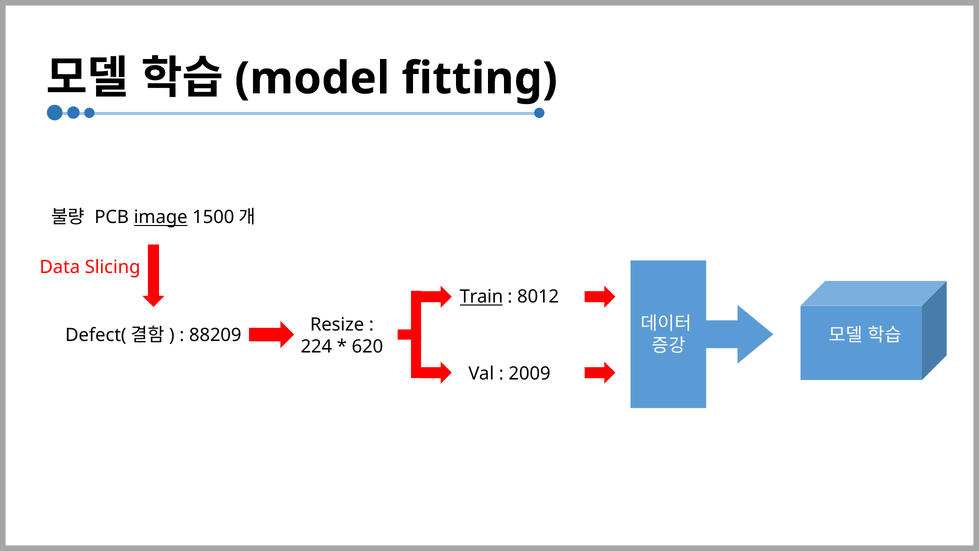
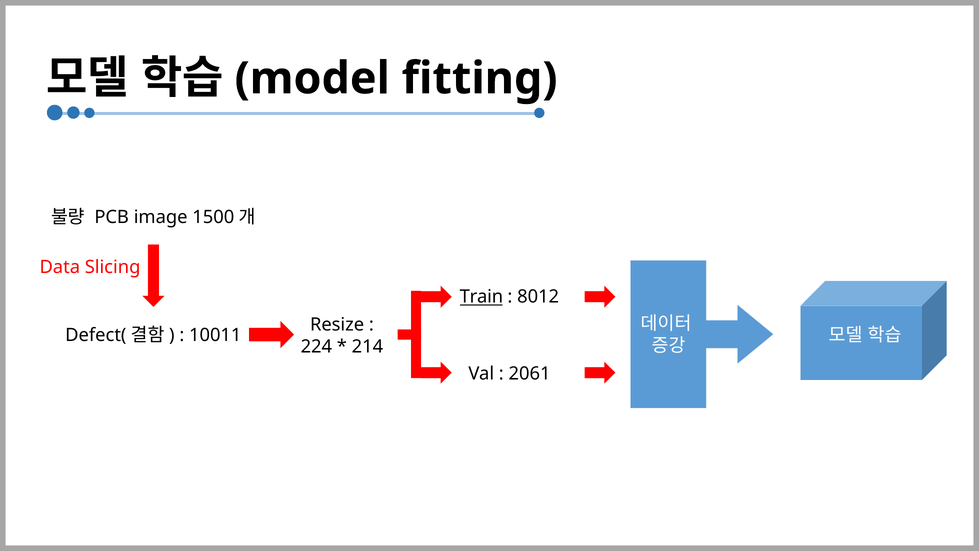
image underline: present -> none (161, 217)
88209: 88209 -> 10011 (215, 335)
620: 620 -> 214 (367, 346)
2009: 2009 -> 2061 (530, 374)
